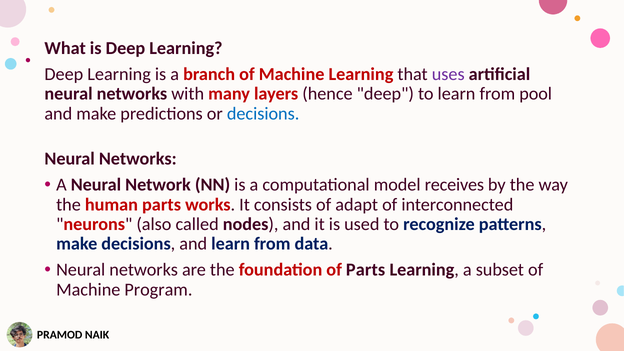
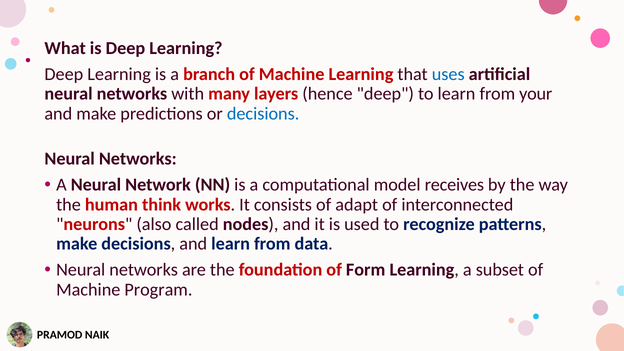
uses colour: purple -> blue (448, 74)
pool: pool -> your (536, 94)
human parts: parts -> think (162, 205)
of Parts: Parts -> Form (366, 270)
